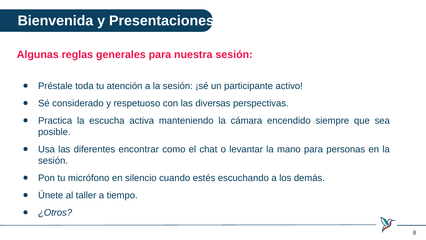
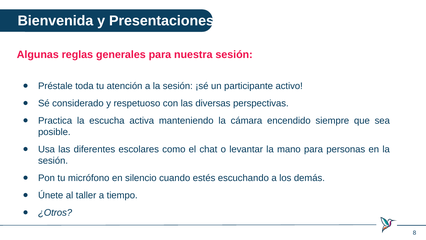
encontrar: encontrar -> escolares (139, 149)
